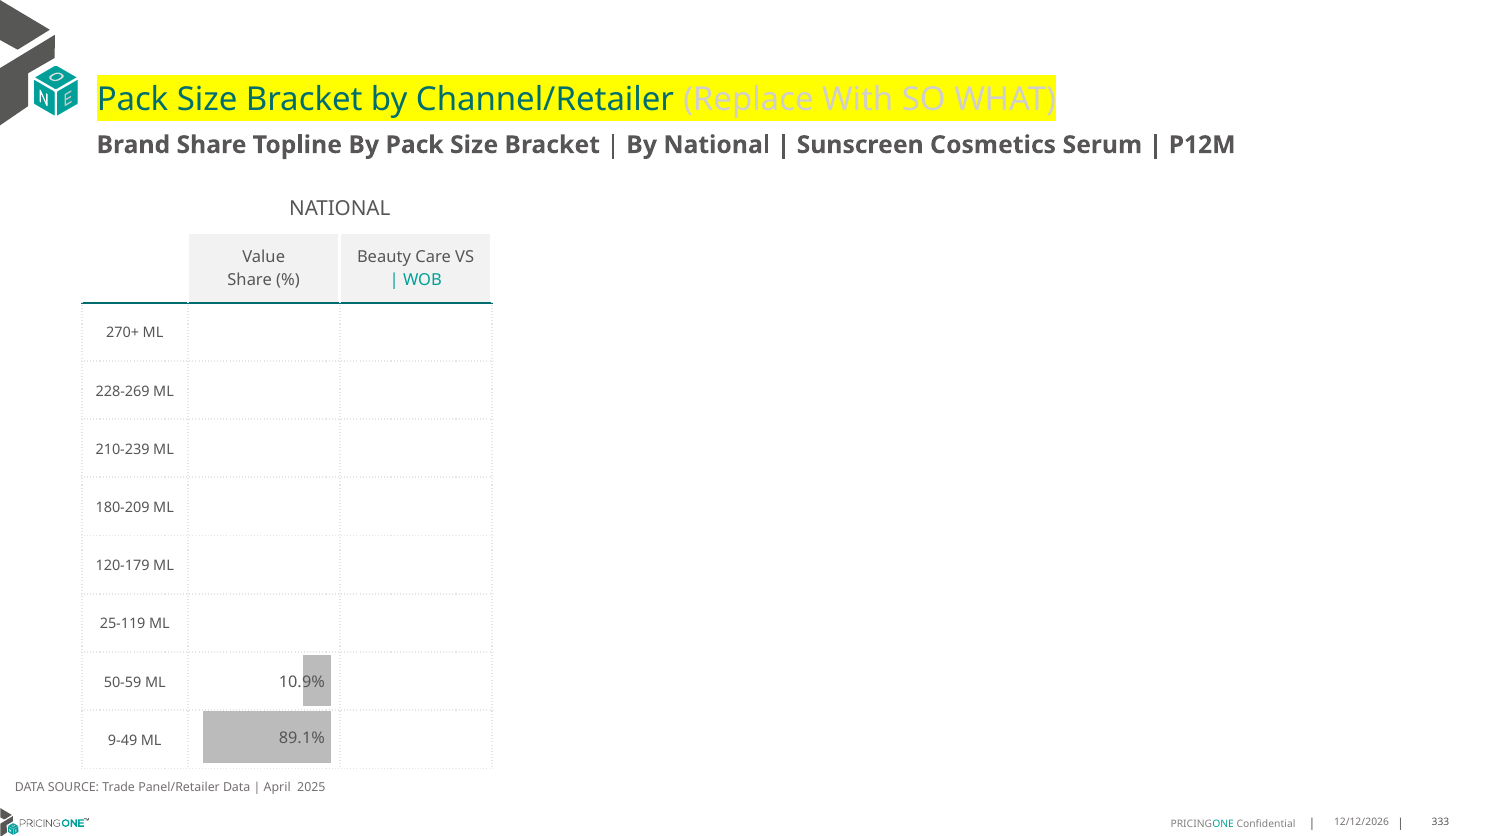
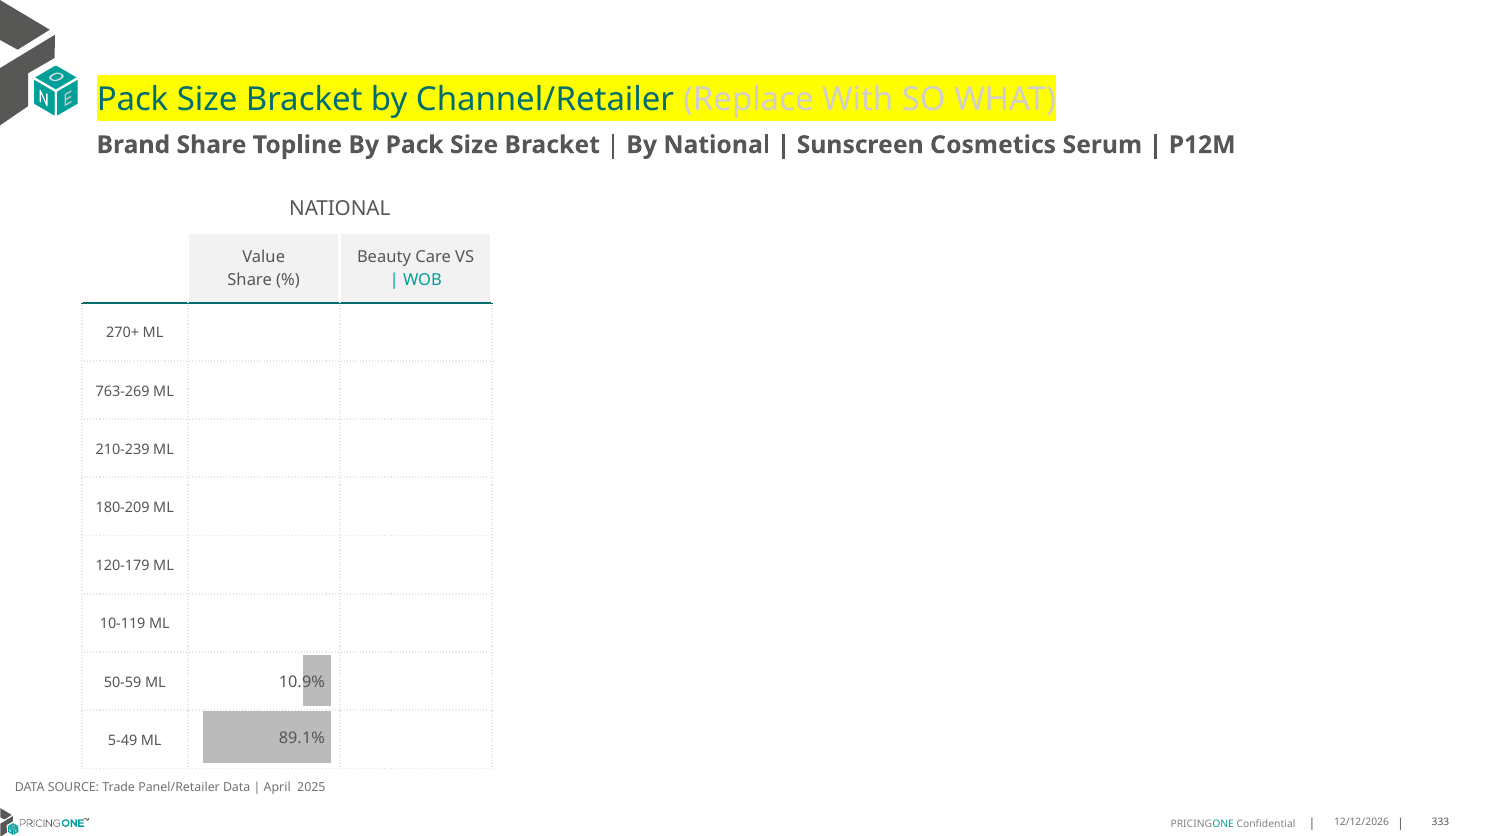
228-269: 228-269 -> 763-269 (123, 391)
25-119: 25-119 -> 10-119 (123, 624)
9-49: 9-49 -> 5-49 (123, 741)
